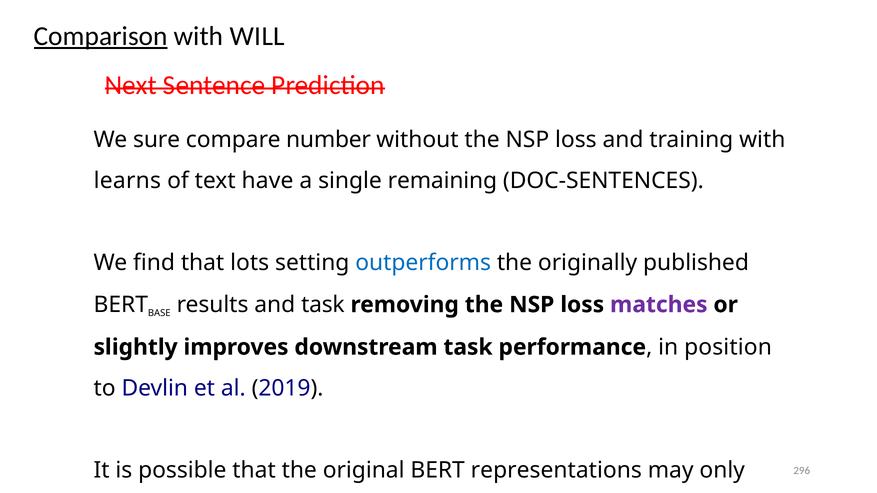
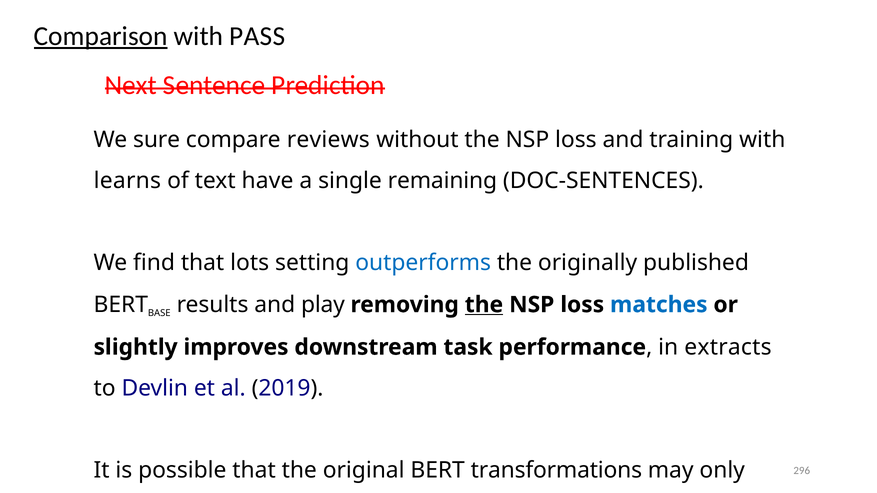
WILL: WILL -> PASS (257, 36)
number: number -> reviews (328, 140)
and task: task -> play (323, 305)
the underline: none -> present (484, 305)
matches colour: purple -> blue (659, 305)
position: position -> extracts (728, 347)
representations: representations -> transformations (556, 471)
